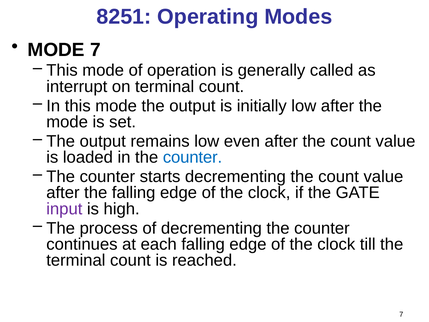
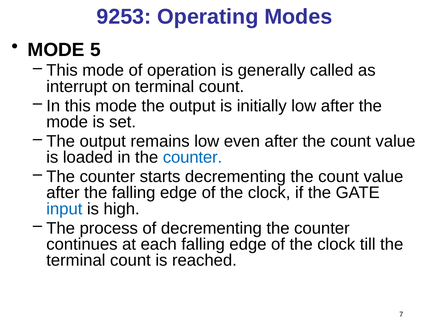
8251: 8251 -> 9253 (124, 17)
MODE 7: 7 -> 5 (95, 50)
input colour: purple -> blue (64, 209)
